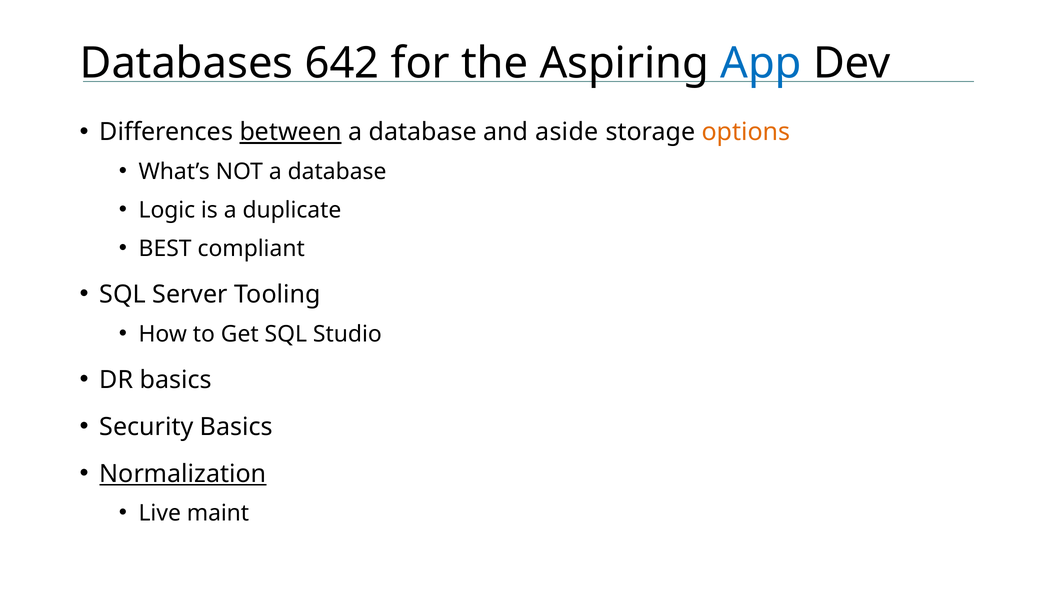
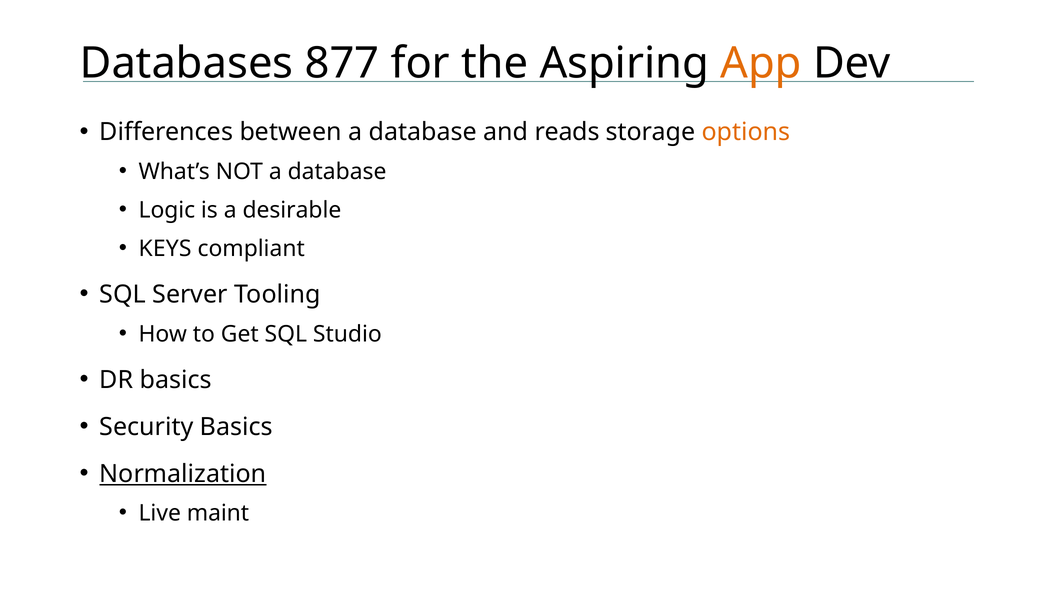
642: 642 -> 877 (342, 63)
App colour: blue -> orange (761, 63)
between underline: present -> none (291, 132)
aside: aside -> reads (567, 132)
duplicate: duplicate -> desirable (292, 210)
BEST: BEST -> KEYS (165, 248)
